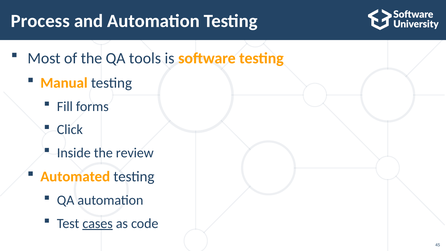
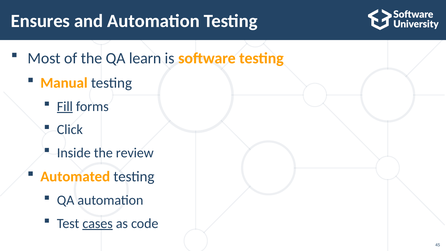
Process: Process -> Ensures (40, 21)
tools: tools -> learn (145, 58)
Fill underline: none -> present (65, 107)
